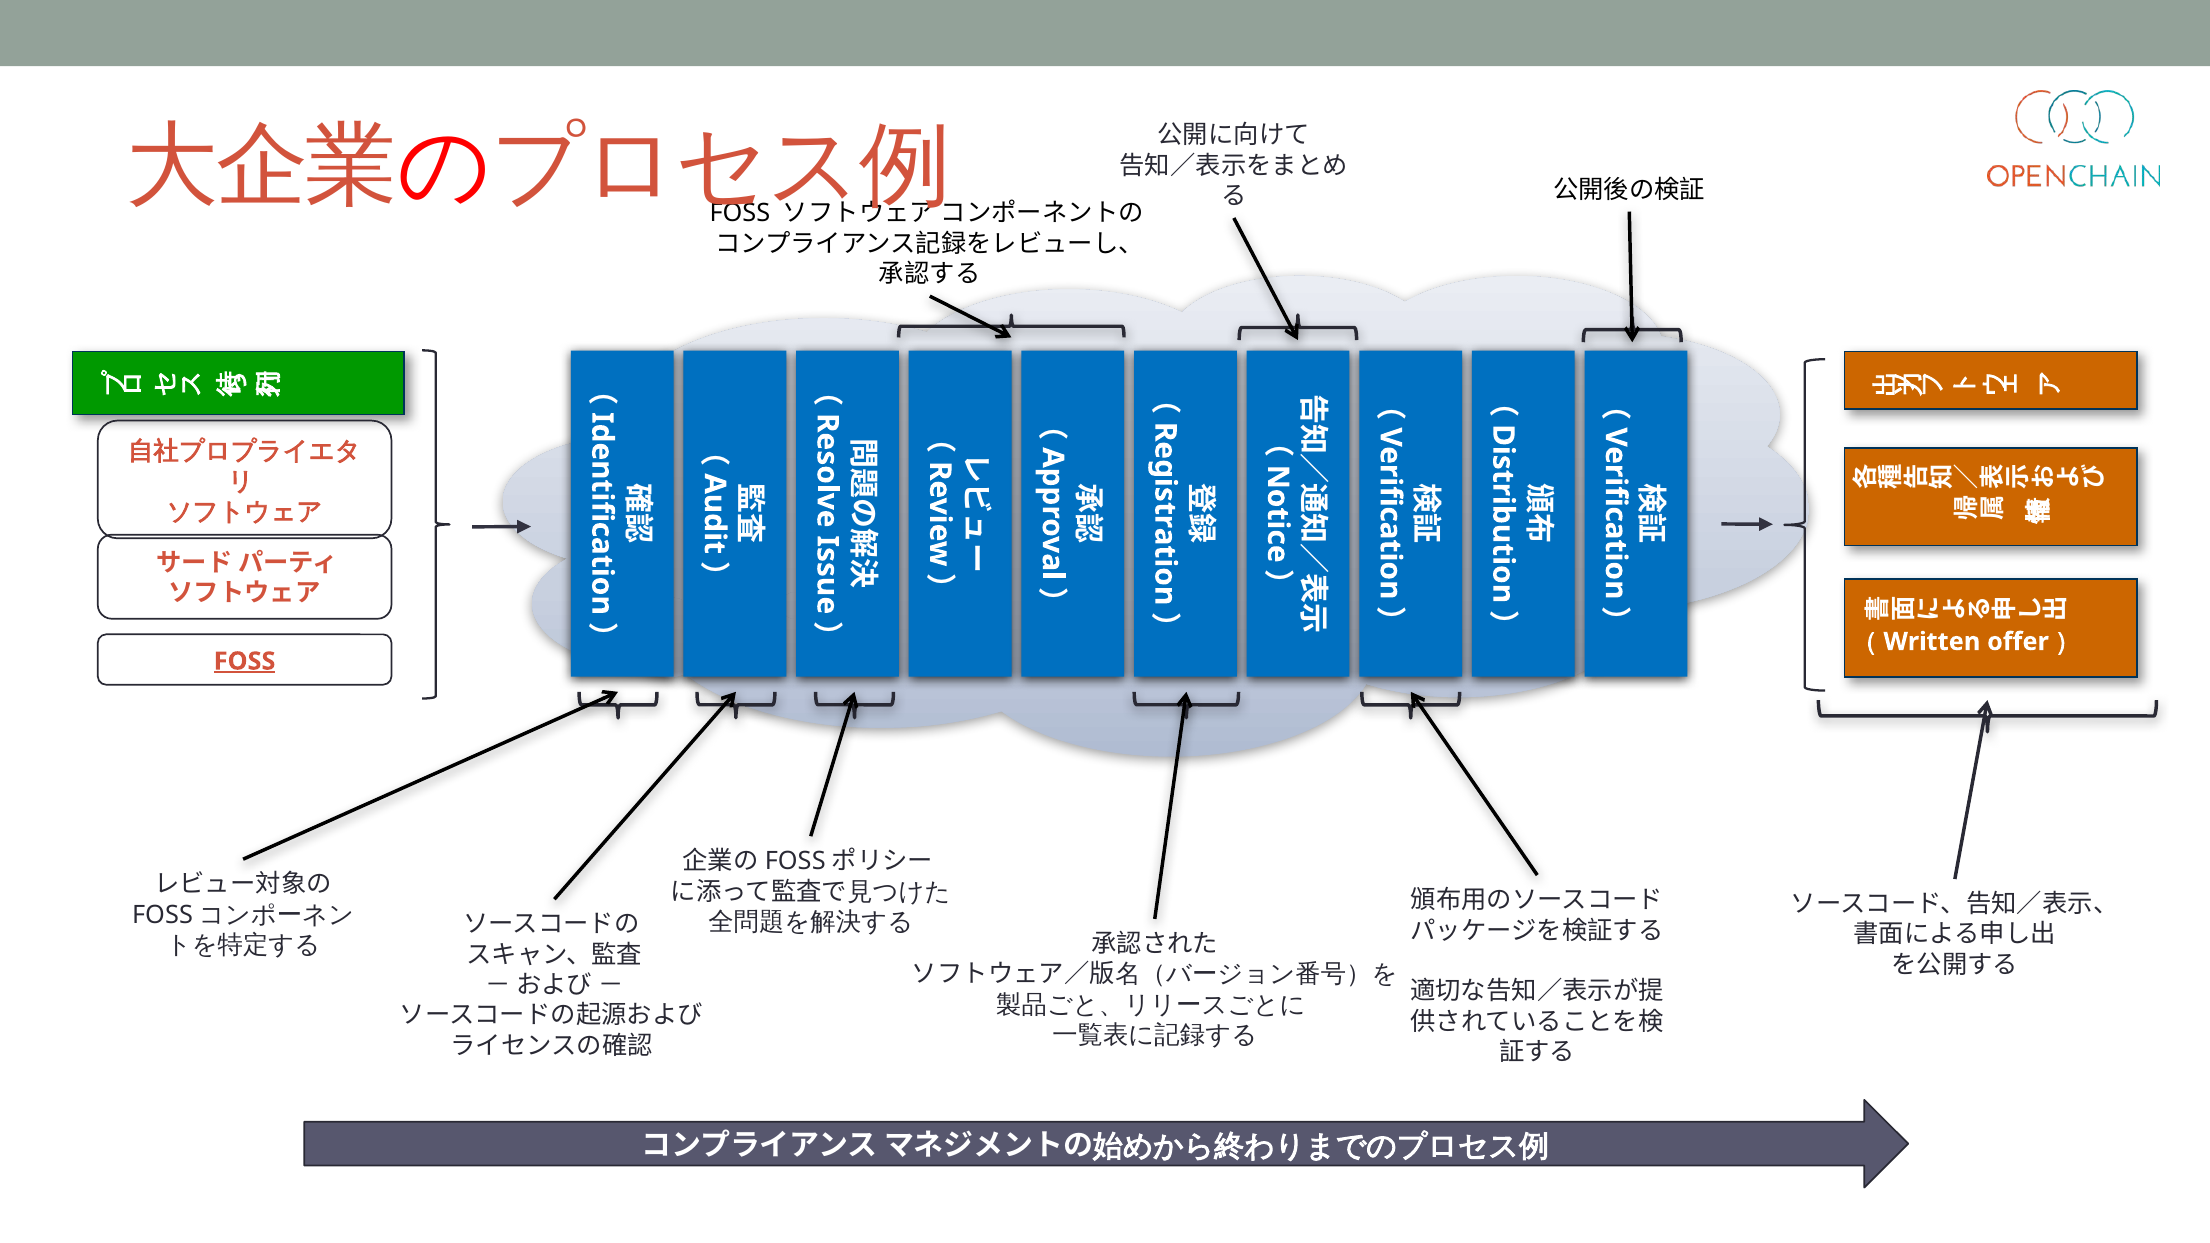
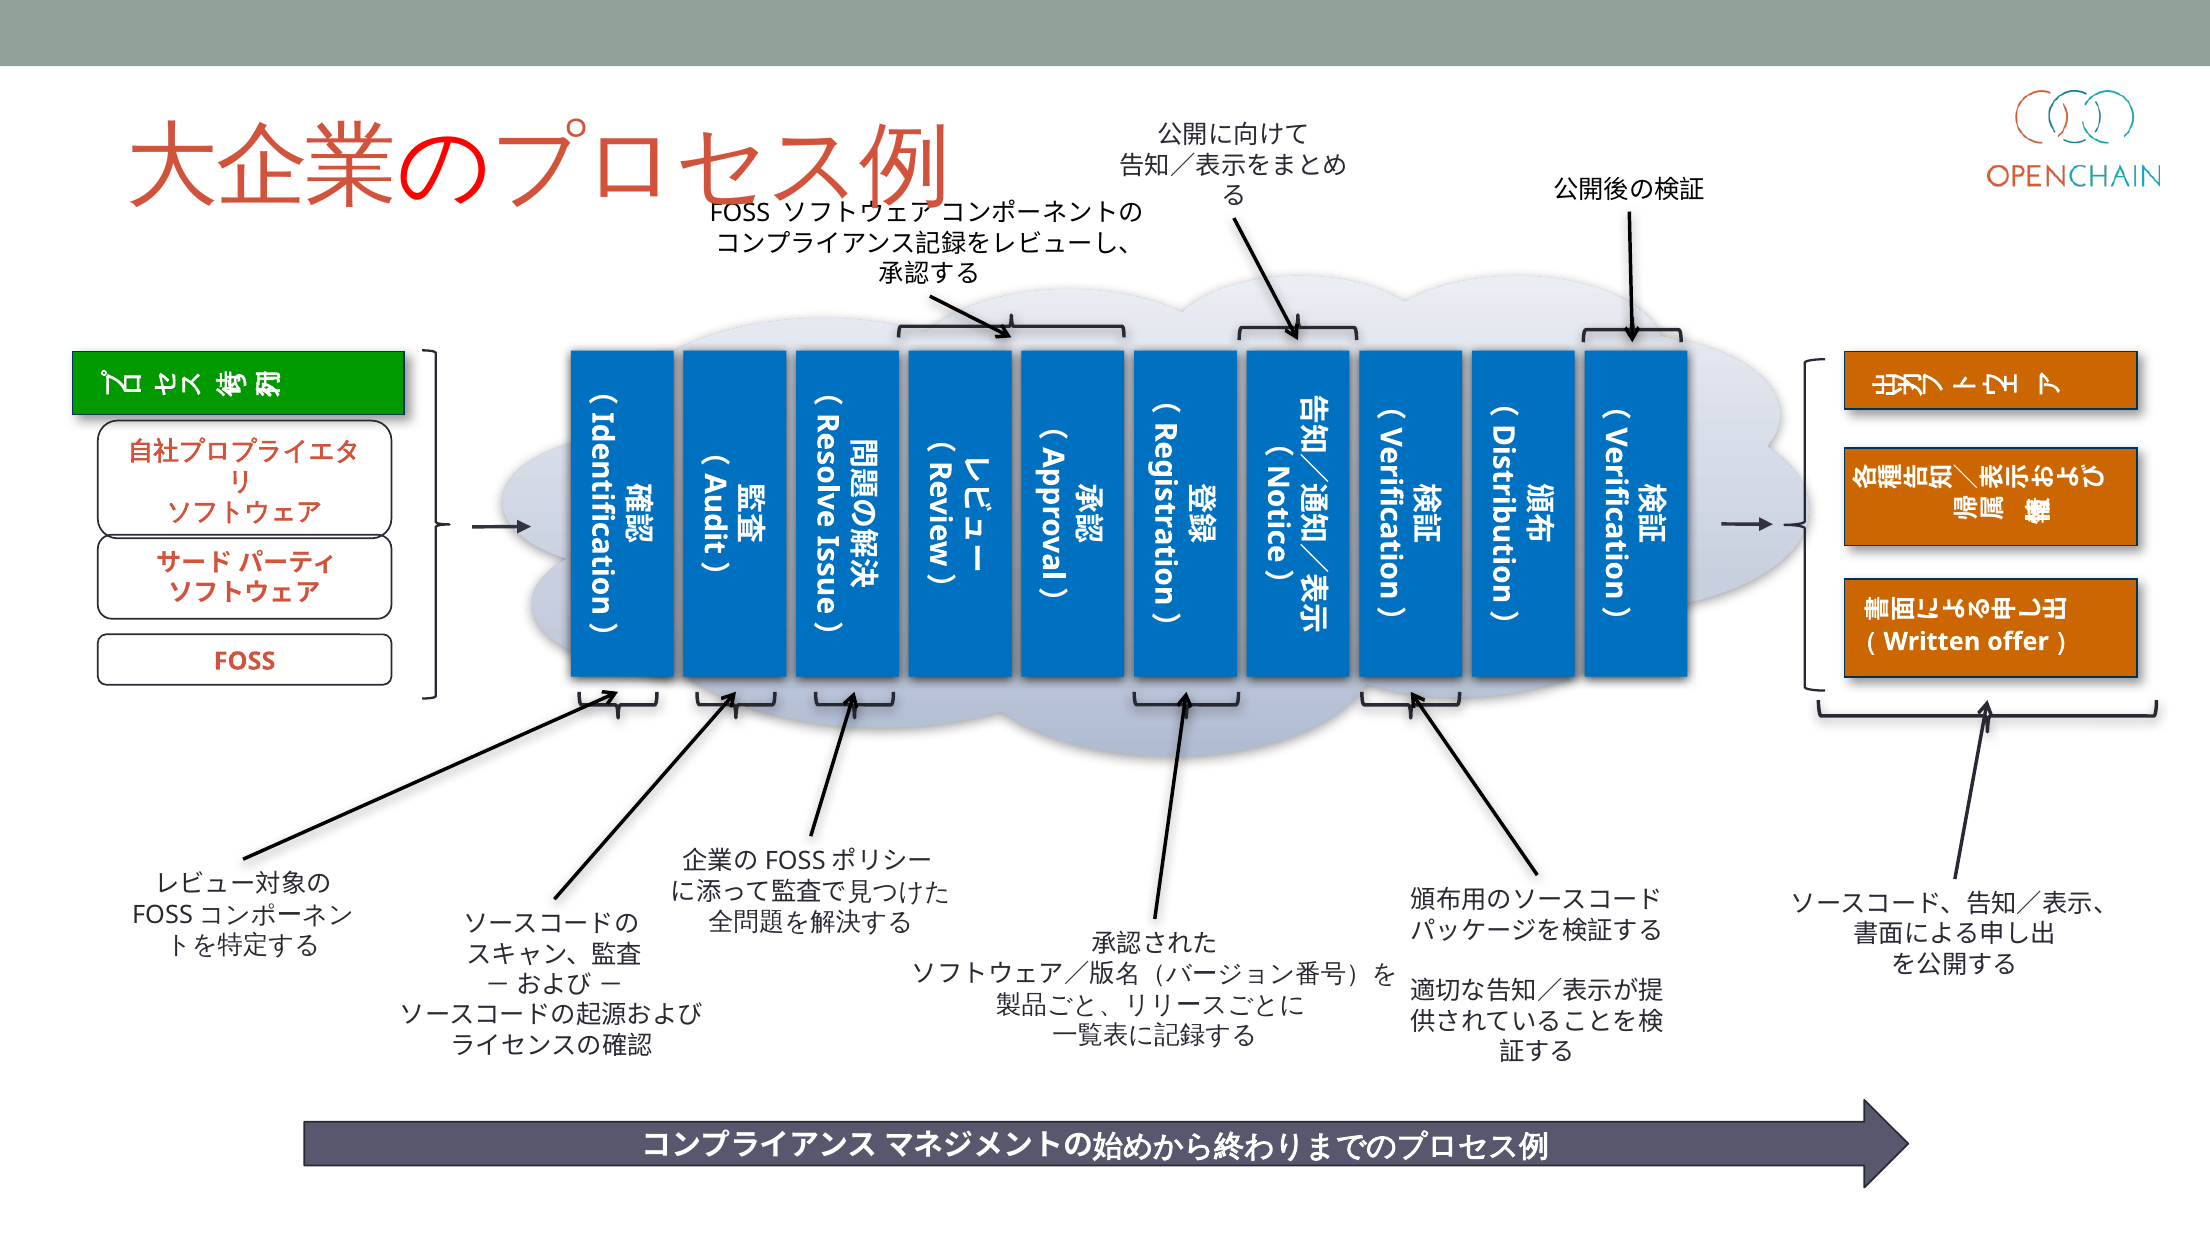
FOSS underline: present -> none (245, 661)
